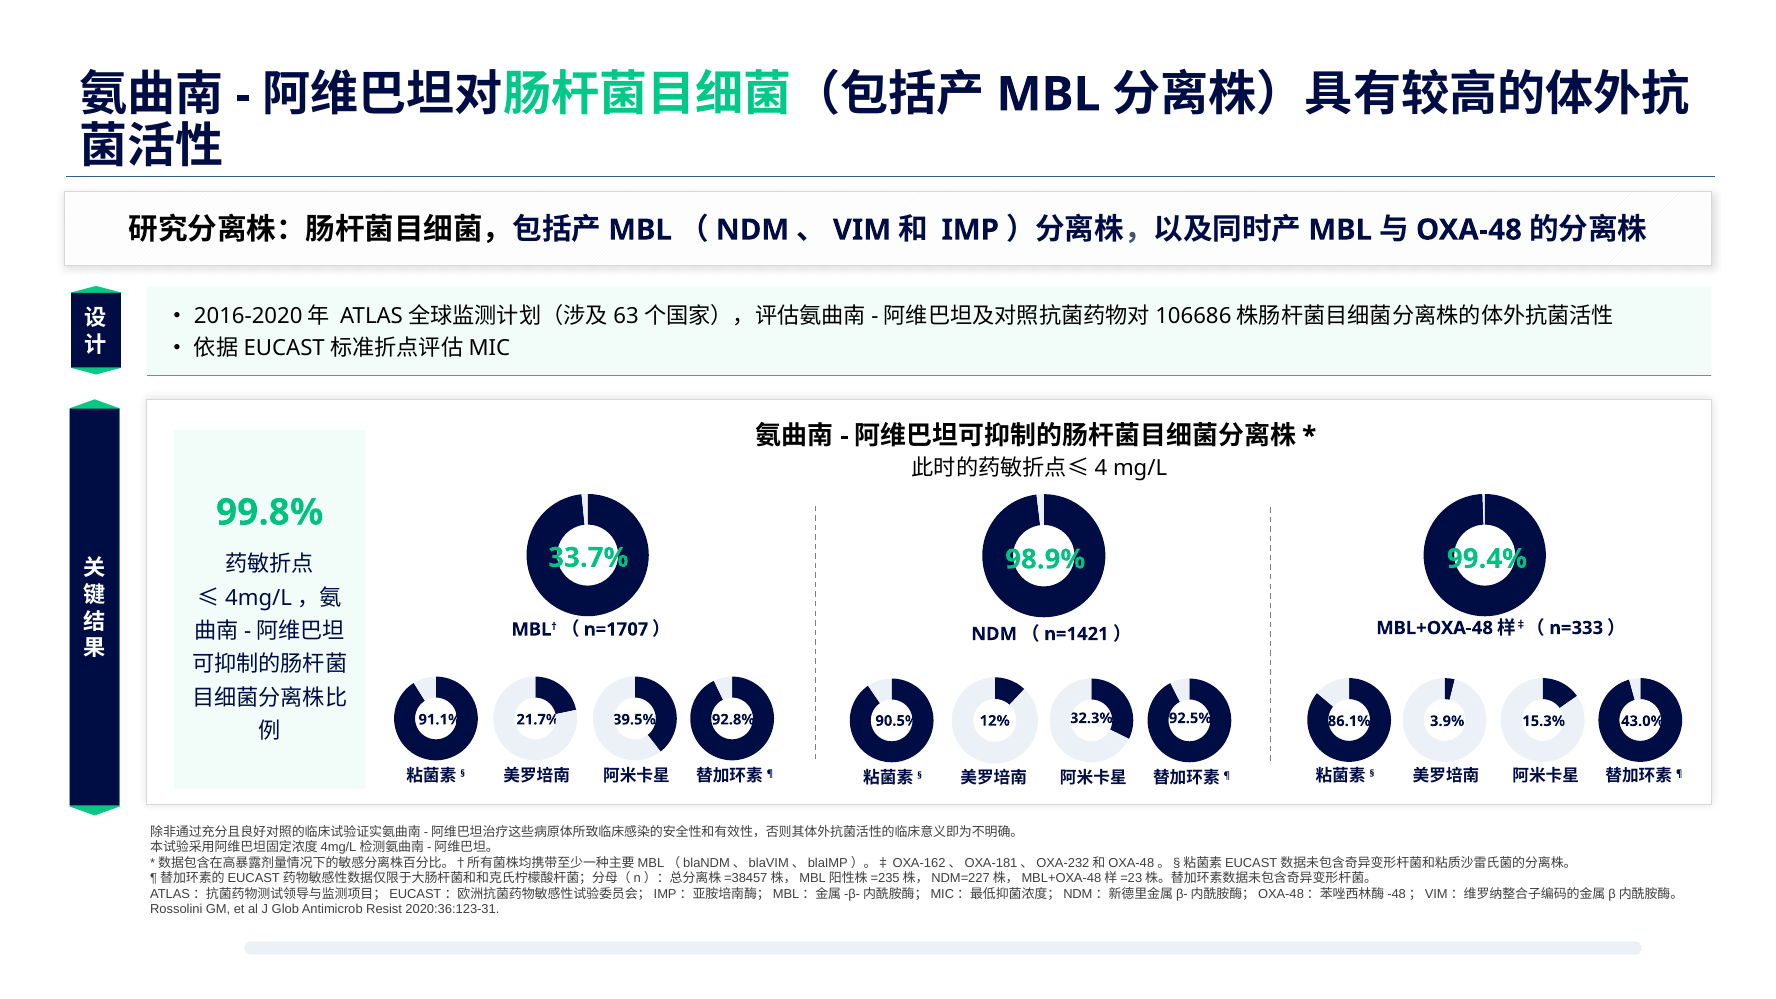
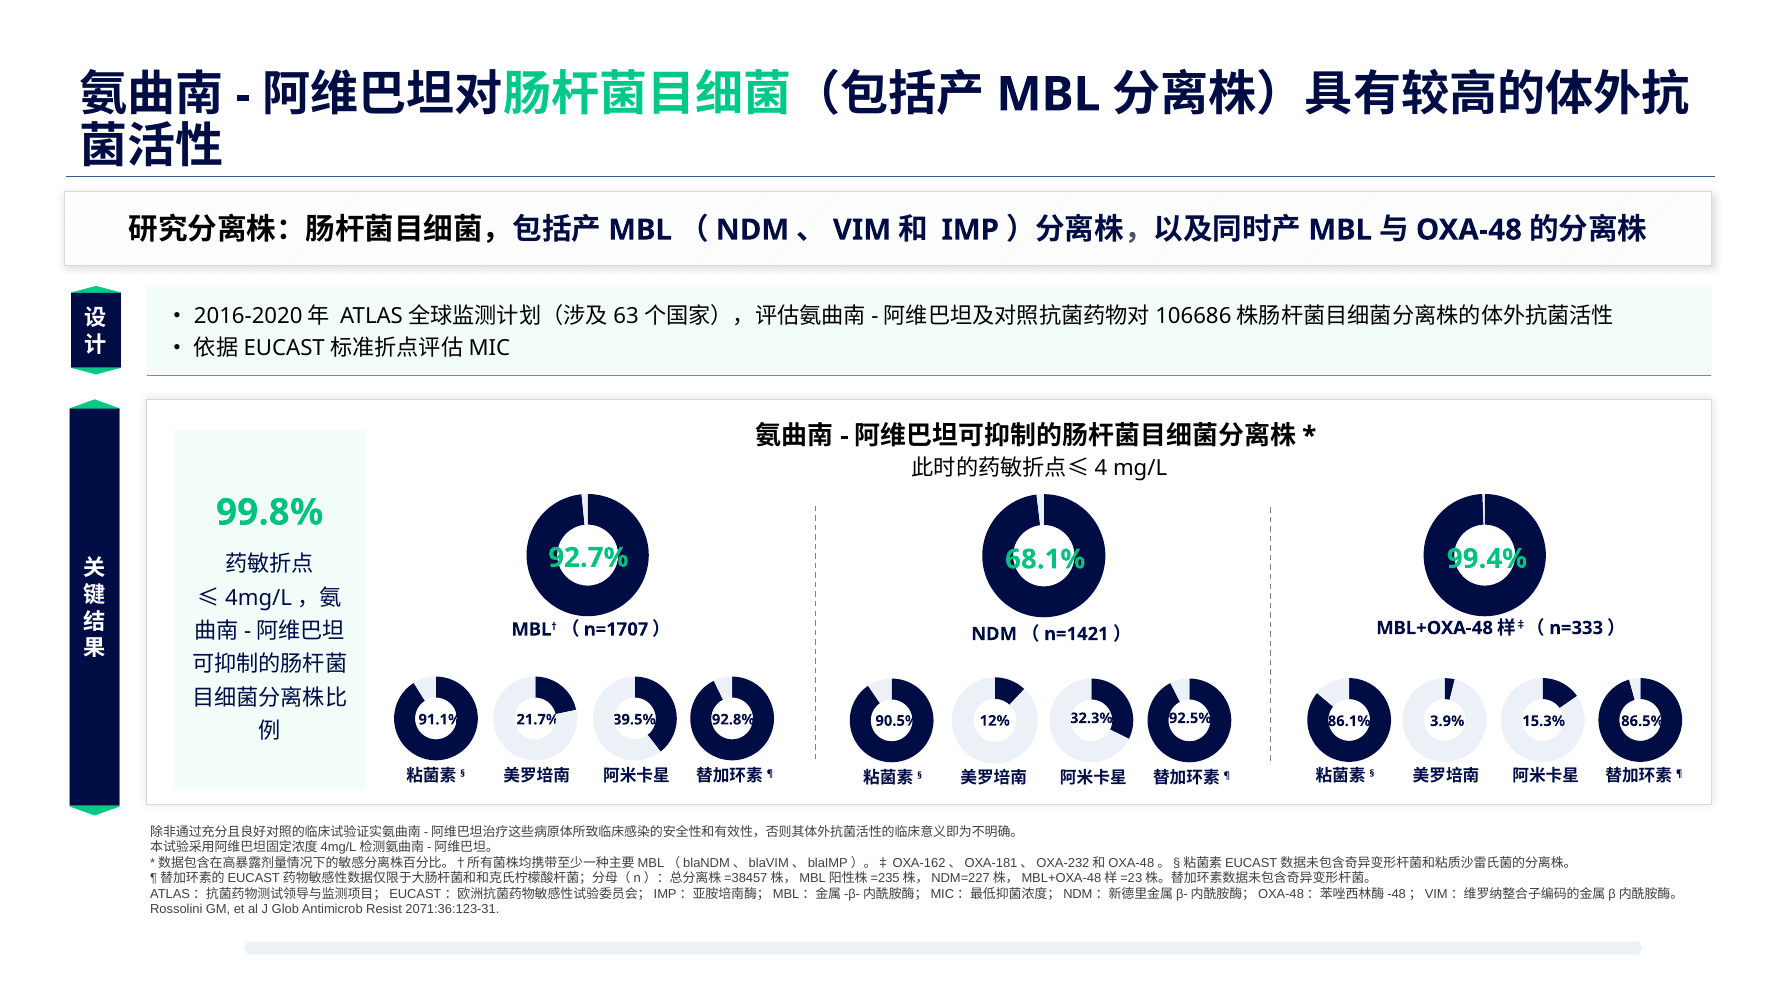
33.7%: 33.7% -> 92.7% (588, 558)
98.9%: 98.9% -> 68.1% (1045, 559)
43.0%: 43.0% -> 86.5% (1643, 721)
2020:36:123-31: 2020:36:123-31 -> 2071:36:123-31 (452, 910)
